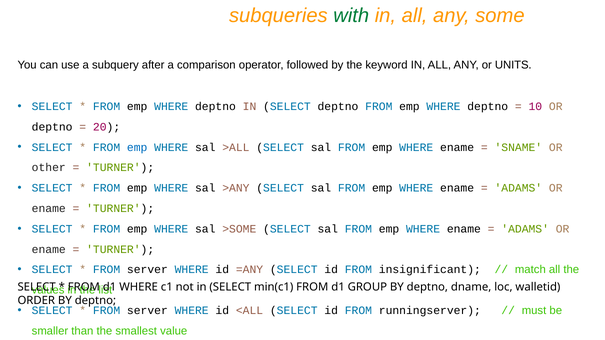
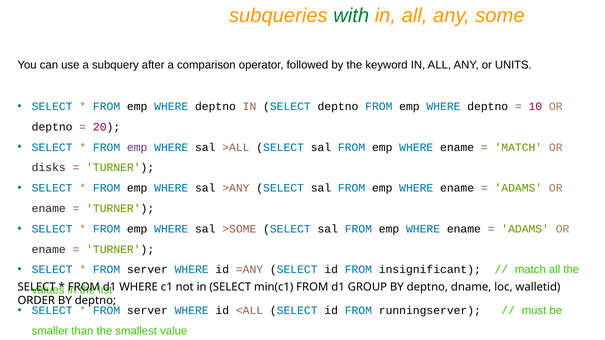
emp colour: blue -> purple (137, 147)
SNAME: SNAME -> MATCH (518, 147)
other: other -> disks (49, 168)
